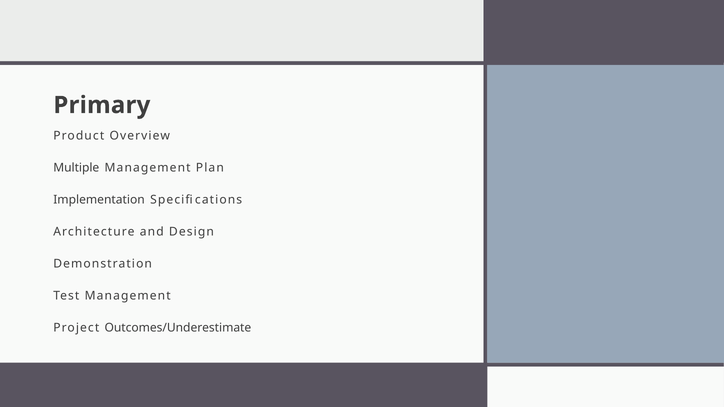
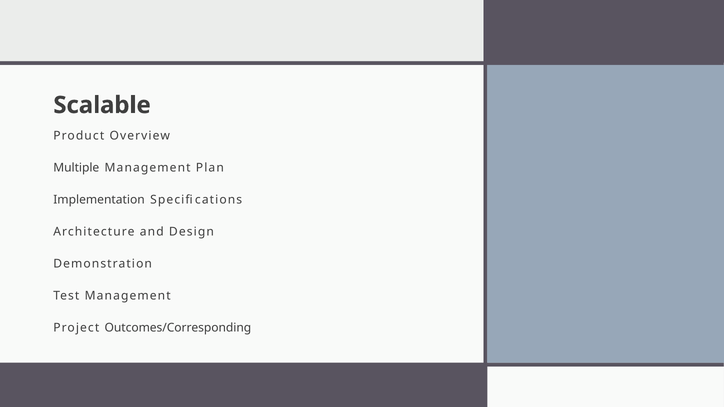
Primary: Primary -> Scalable (102, 105)
Outcomes/Underestimate: Outcomes/Underestimate -> Outcomes/Corresponding (178, 328)
